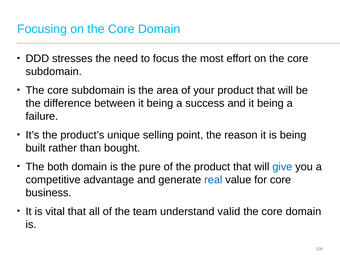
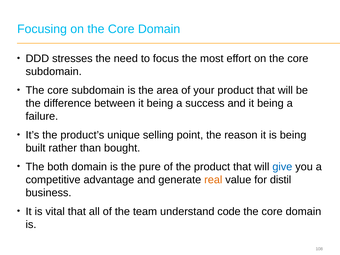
real colour: blue -> orange (213, 180)
for core: core -> distil (281, 180)
valid: valid -> code (229, 212)
